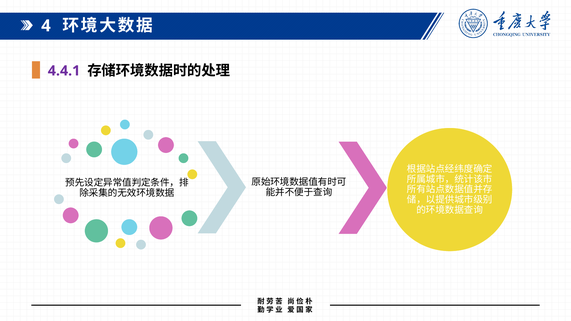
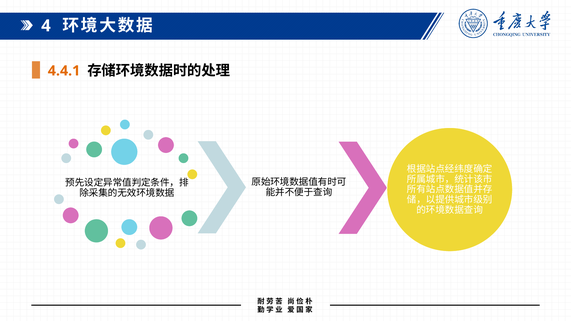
4.4.1 colour: purple -> orange (64, 71)
